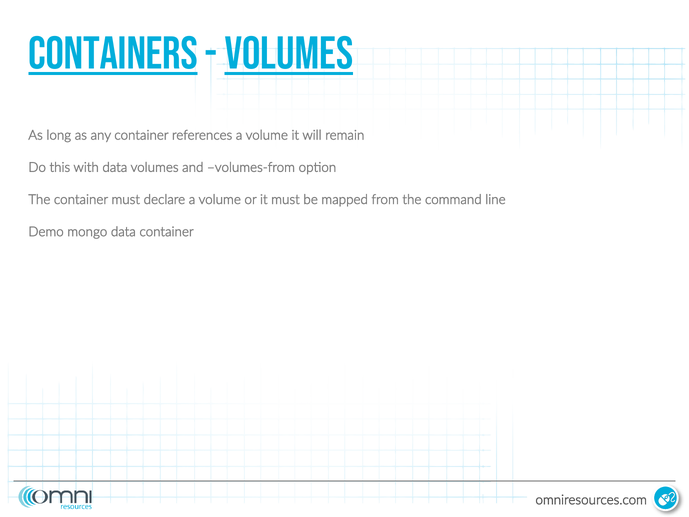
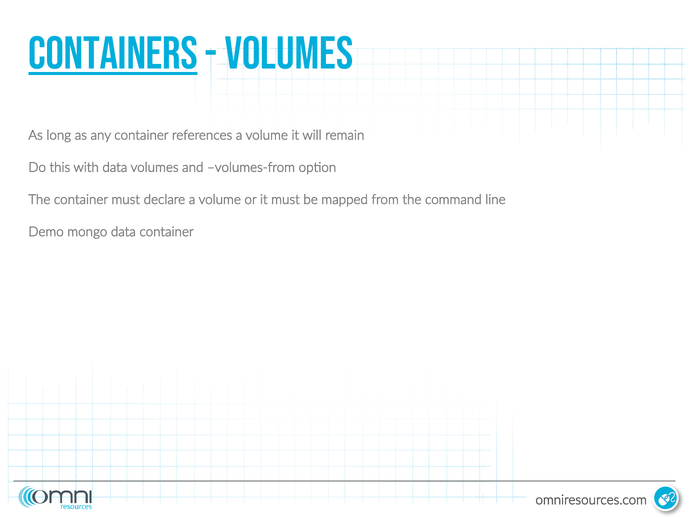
Volumes underline: present -> none (289, 54)
